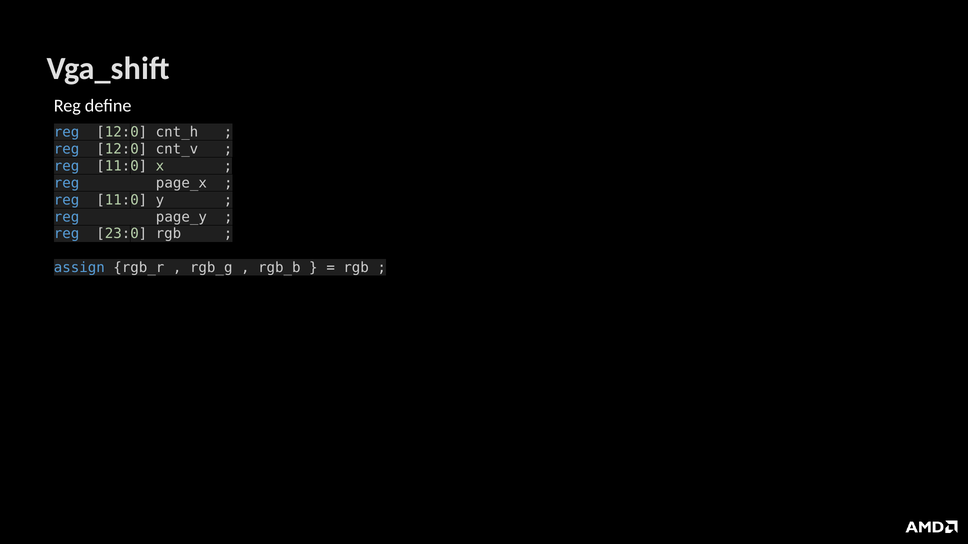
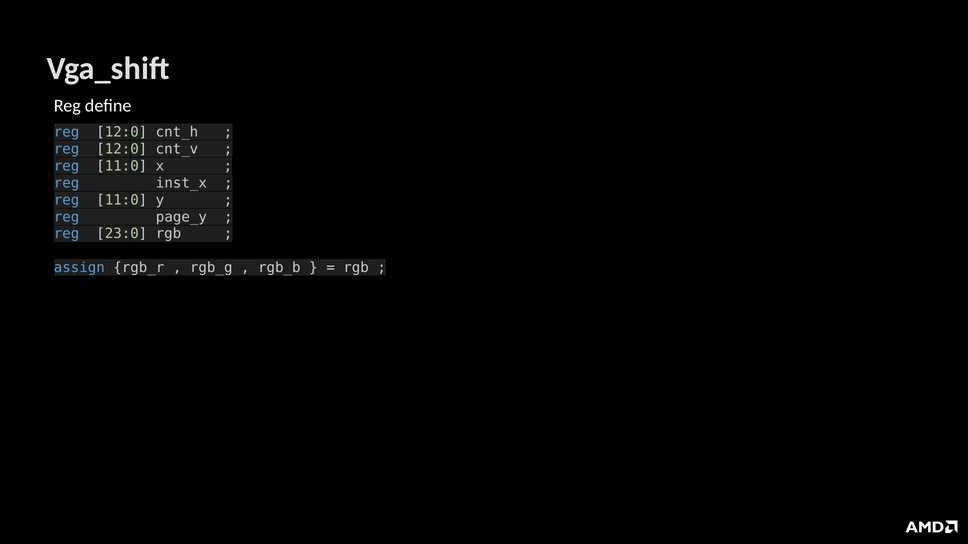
page_x: page_x -> inst_x (181, 183)
